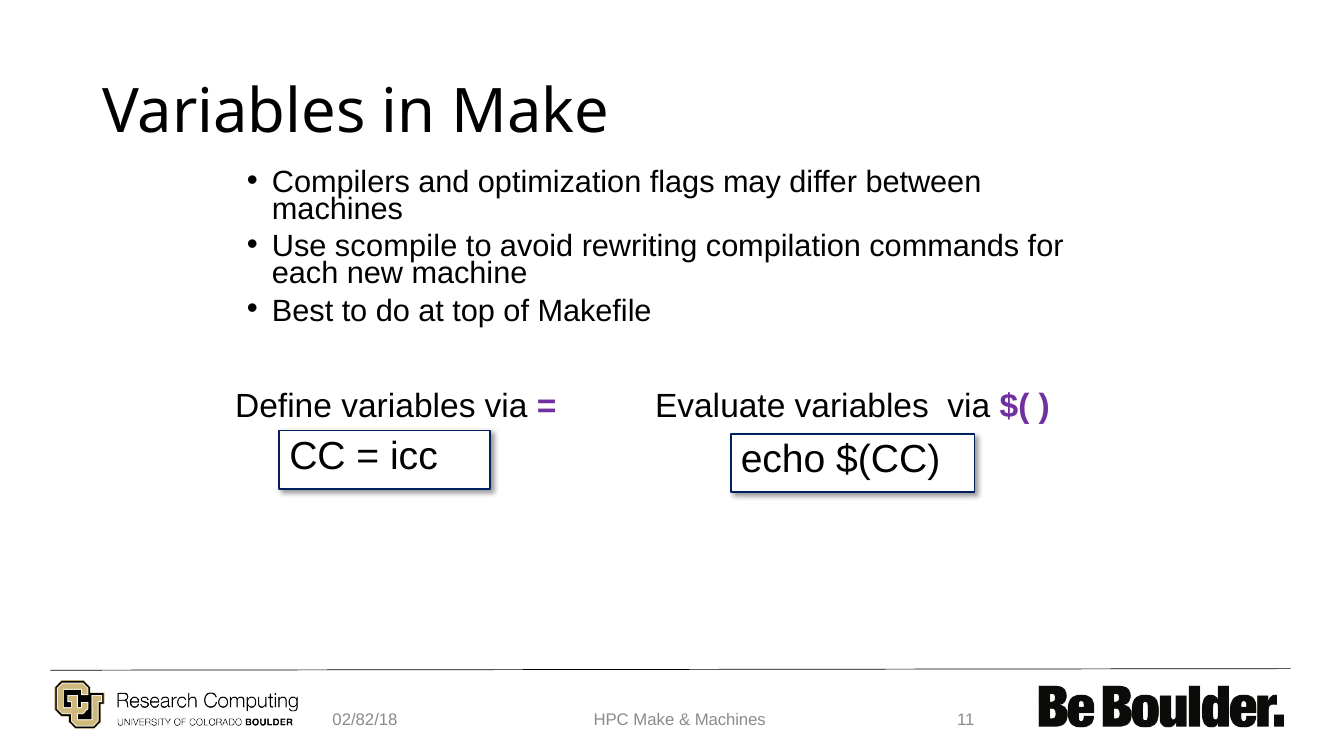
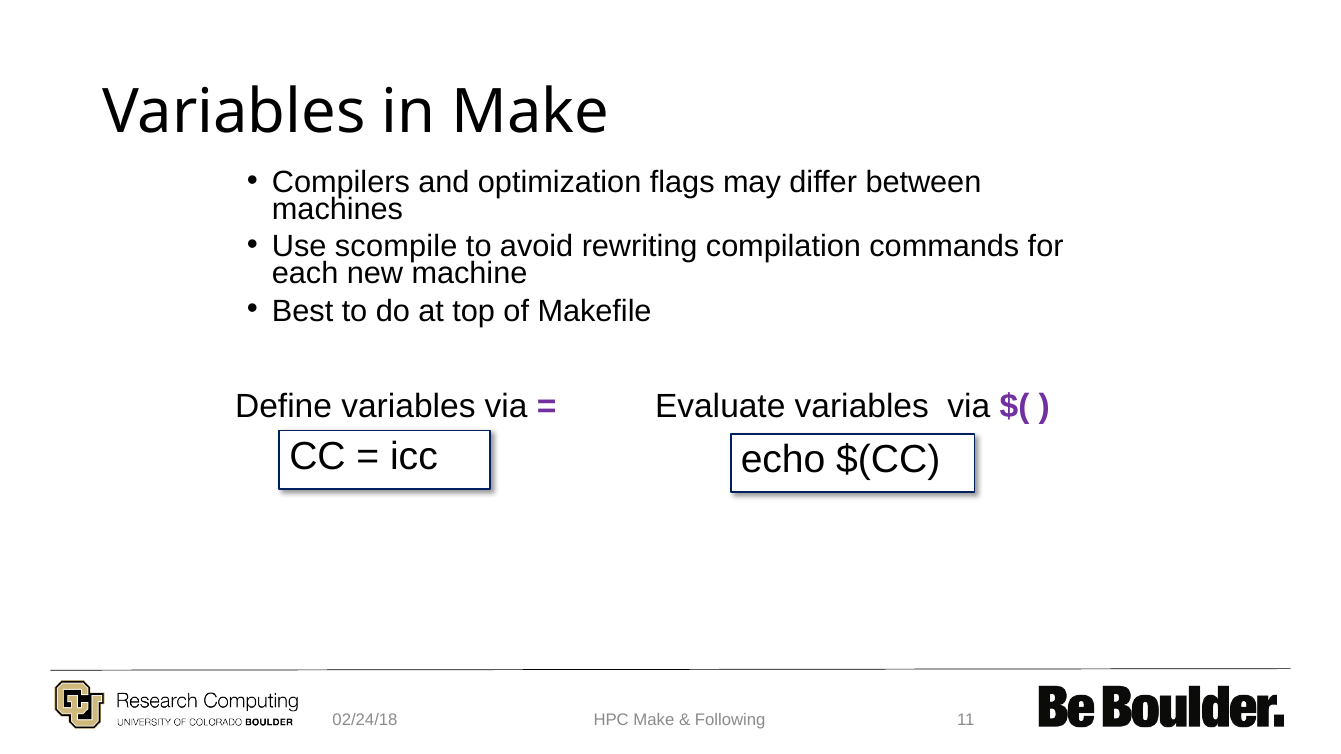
02/82/18: 02/82/18 -> 02/24/18 (365, 720)
Machines: Machines -> Following (730, 720)
